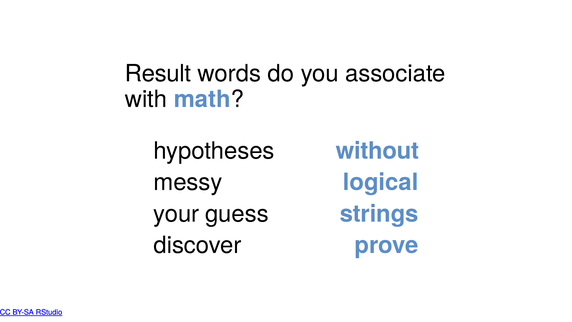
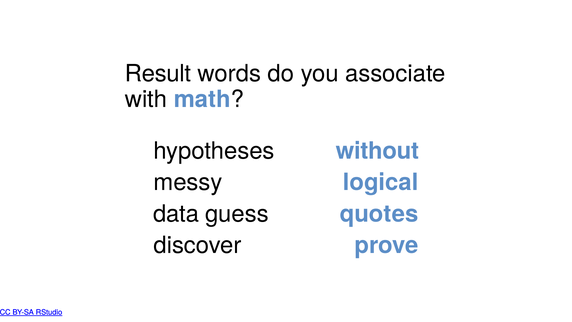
your: your -> data (176, 214)
strings: strings -> quotes (379, 214)
